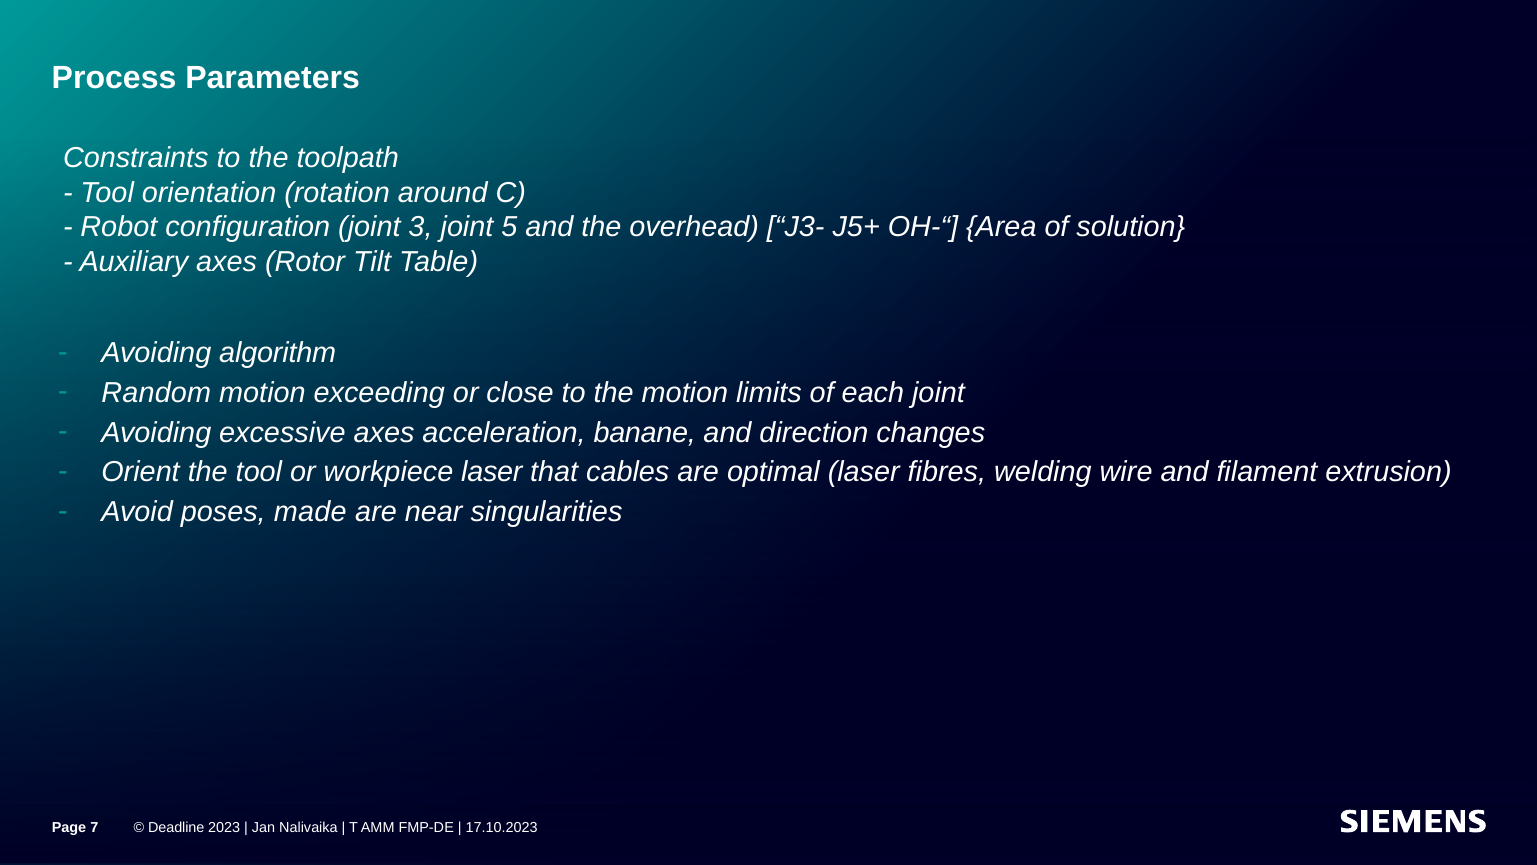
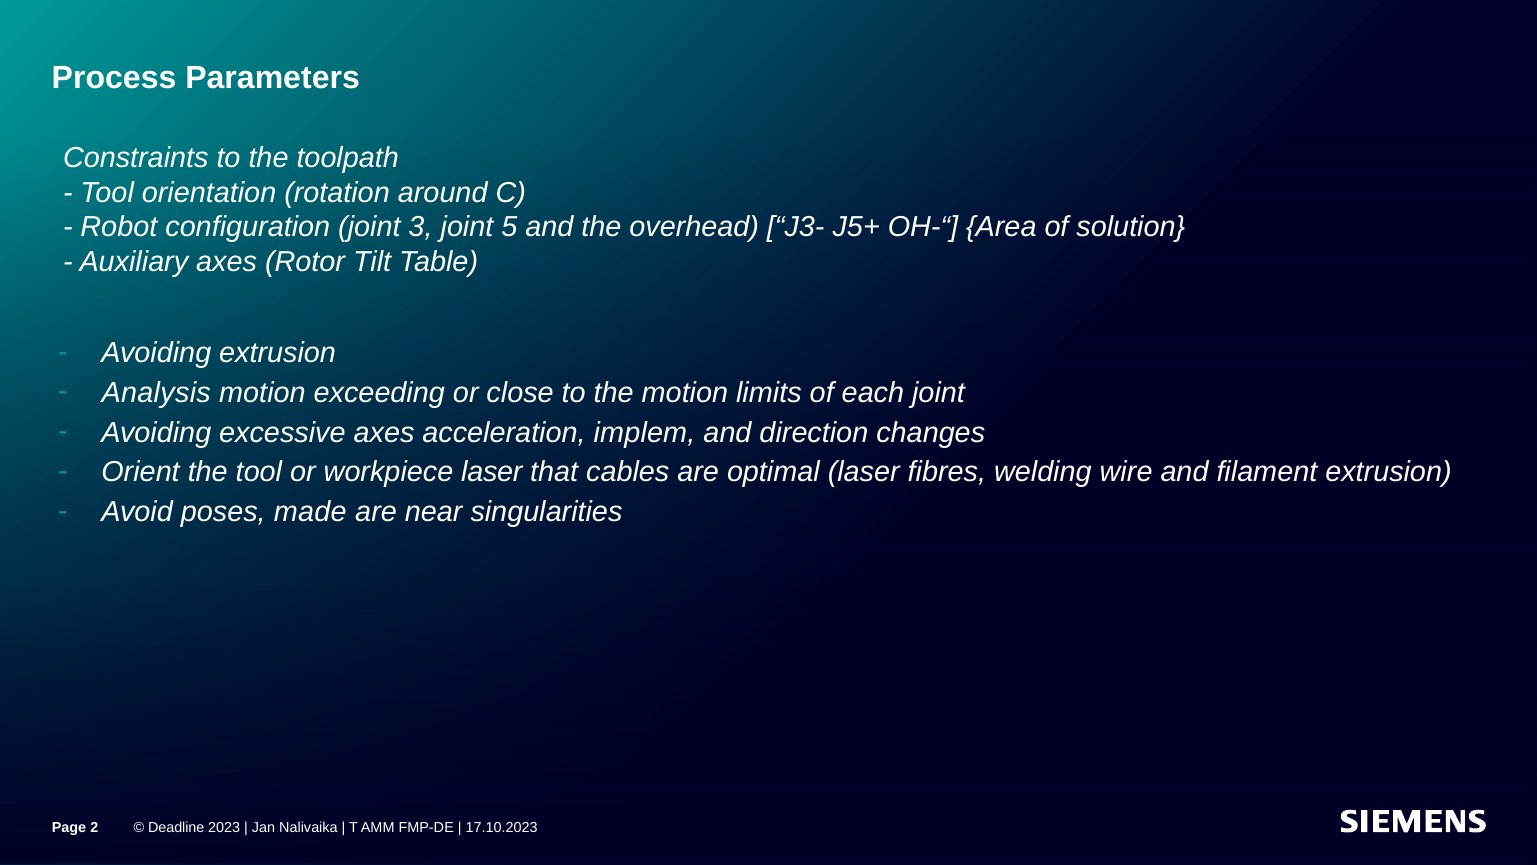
Avoiding algorithm: algorithm -> extrusion (278, 353)
Random: Random -> Analysis (156, 393)
banane: banane -> implem (645, 432)
7: 7 -> 2 (94, 827)
